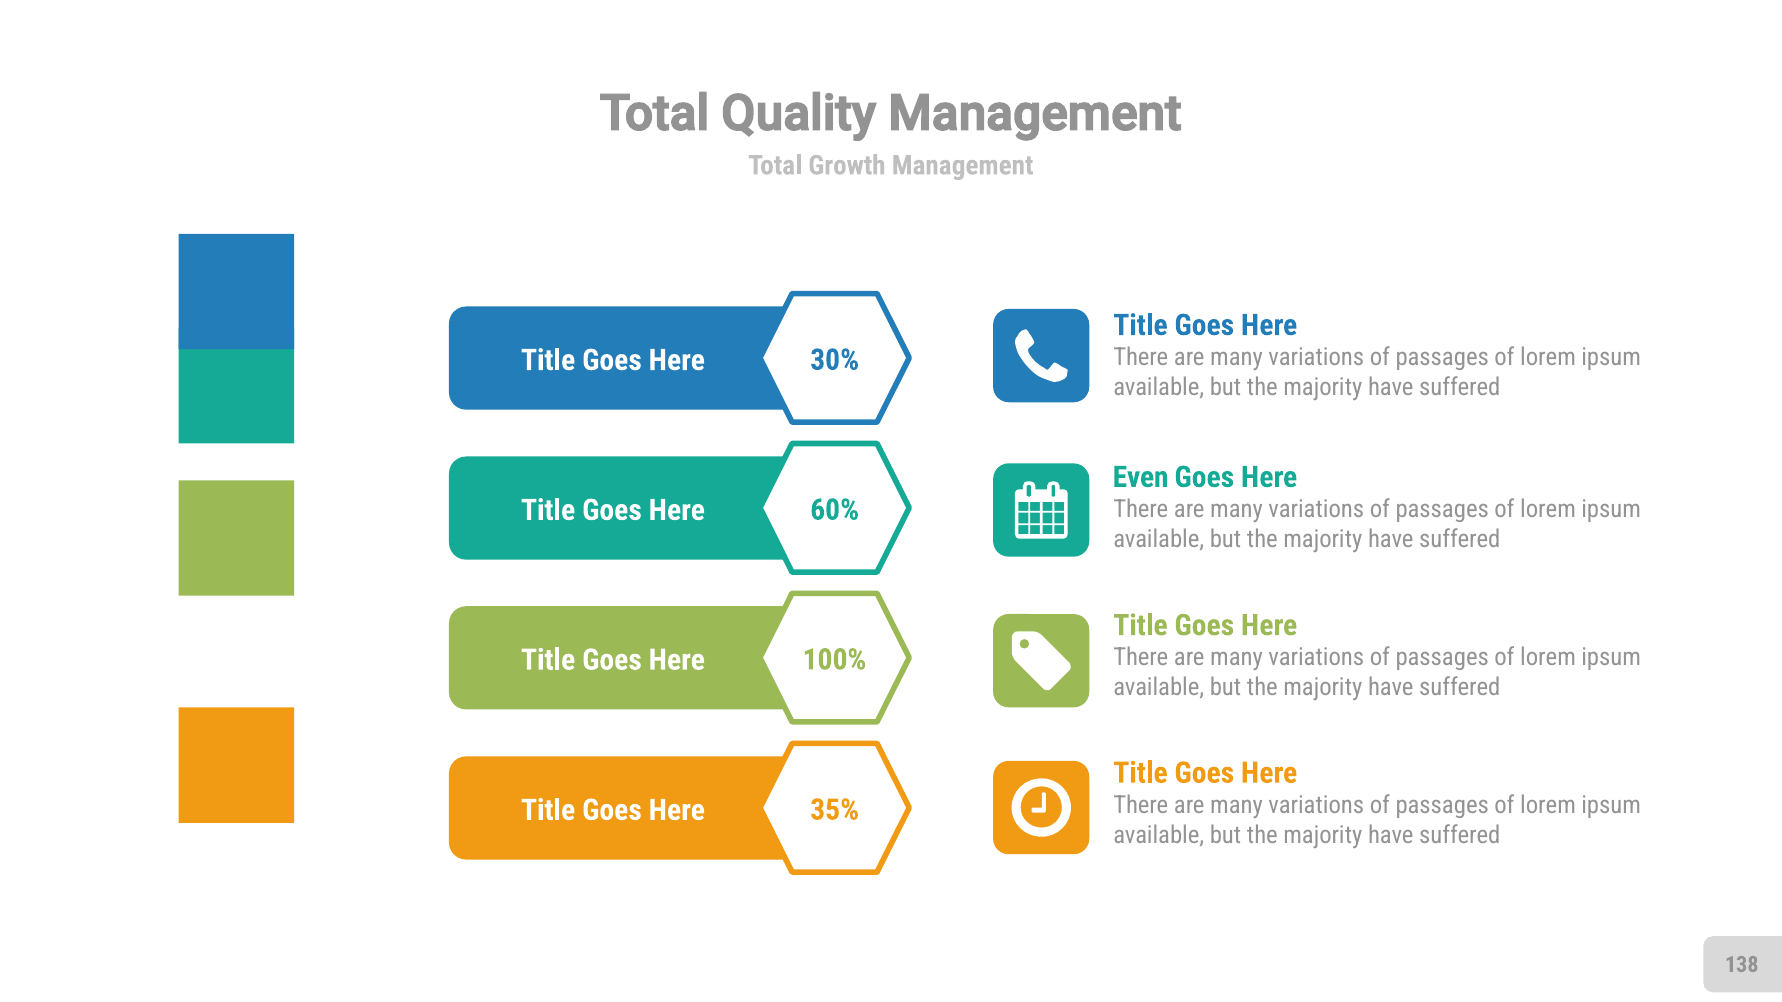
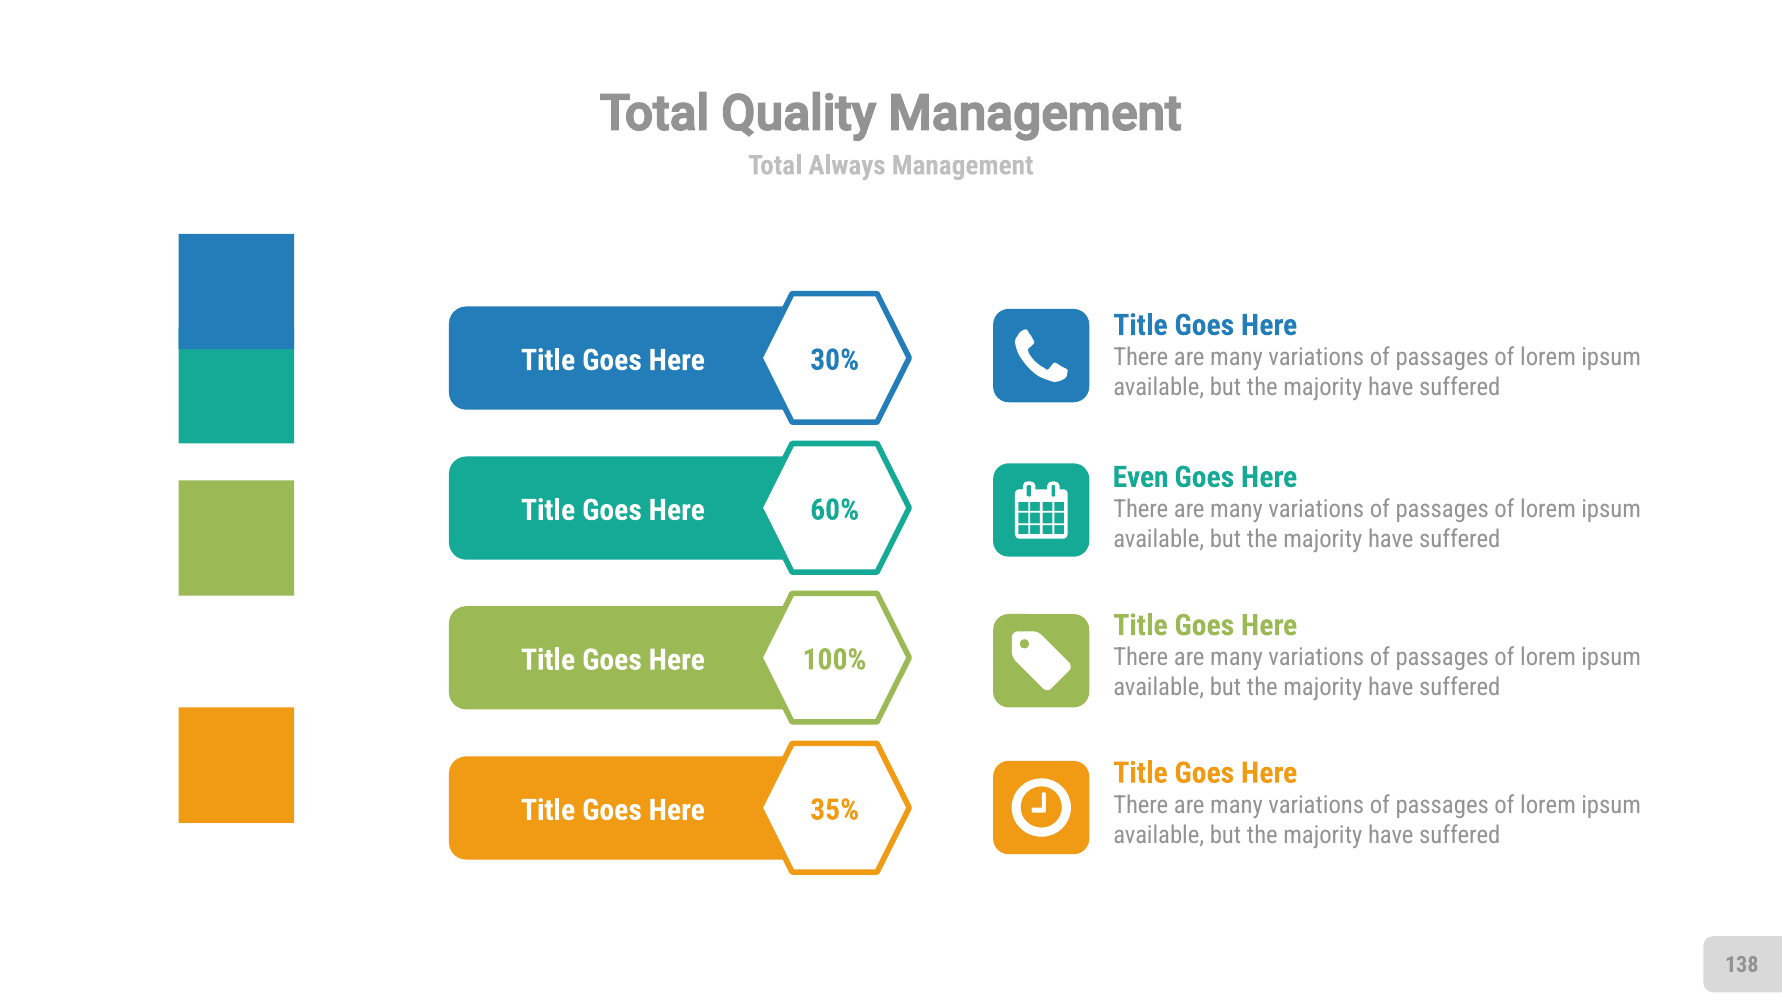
Growth: Growth -> Always (847, 166)
